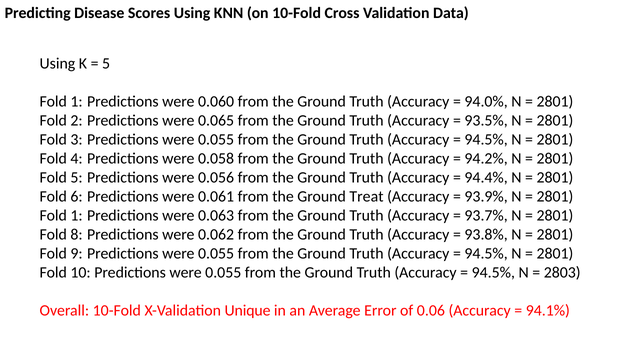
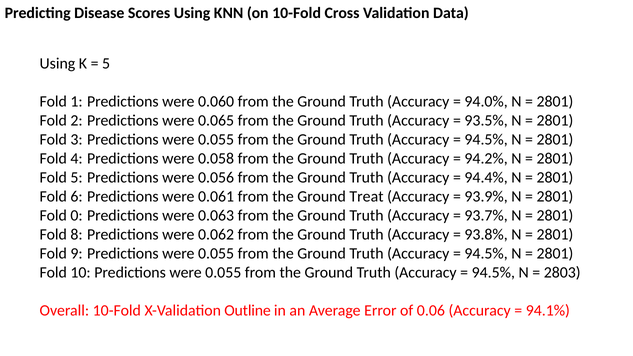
1: 1 -> 0 (77, 216)
Unique: Unique -> Outline (248, 311)
